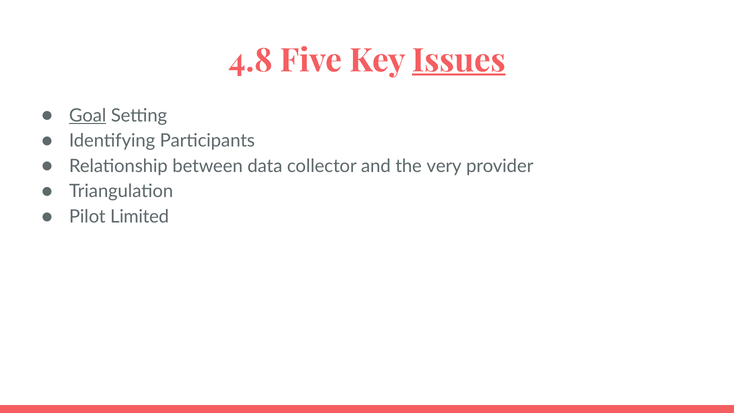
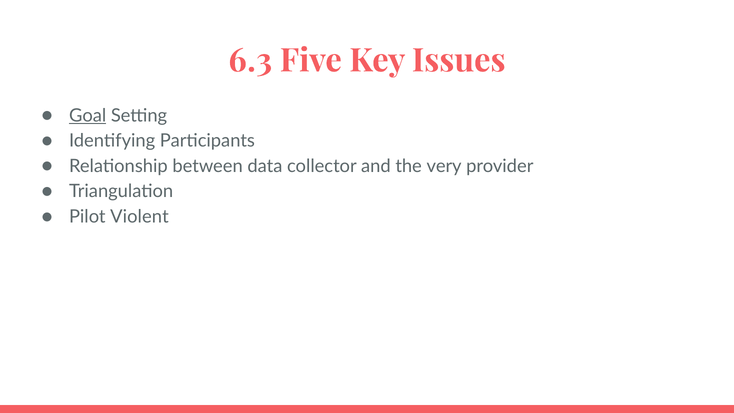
4.8: 4.8 -> 6.3 (250, 61)
Issues underline: present -> none (459, 61)
Limited: Limited -> Violent (139, 217)
